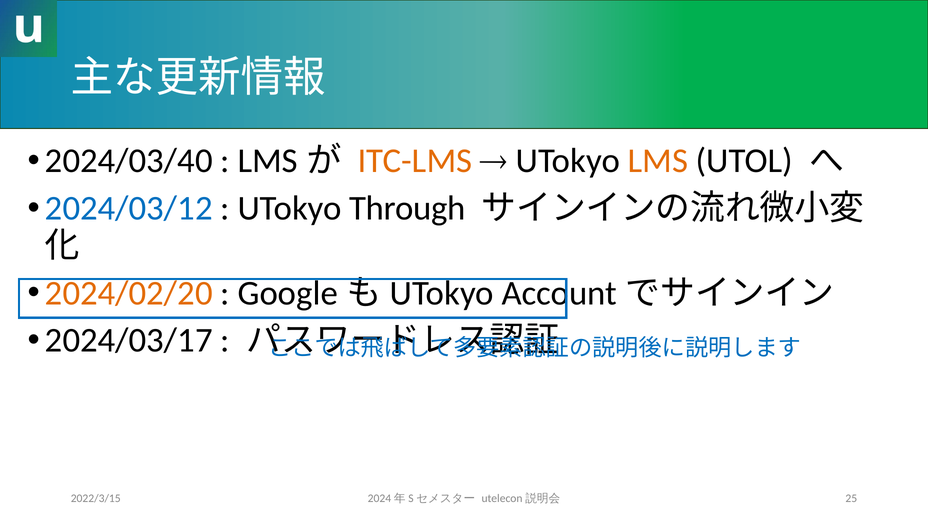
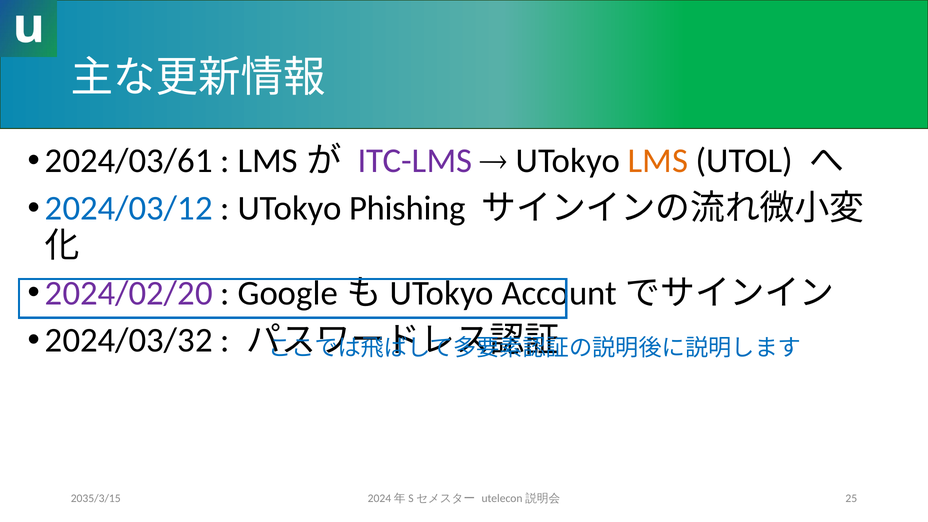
2024/03/40: 2024/03/40 -> 2024/03/61 (129, 161)
ITC-LMS colour: orange -> purple (415, 161)
Through: Through -> Phishing (407, 208)
2024/02/20 colour: orange -> purple (129, 293)
2024/03/17: 2024/03/17 -> 2024/03/32 (129, 340)
2022/3/15: 2022/3/15 -> 2035/3/15 (96, 498)
